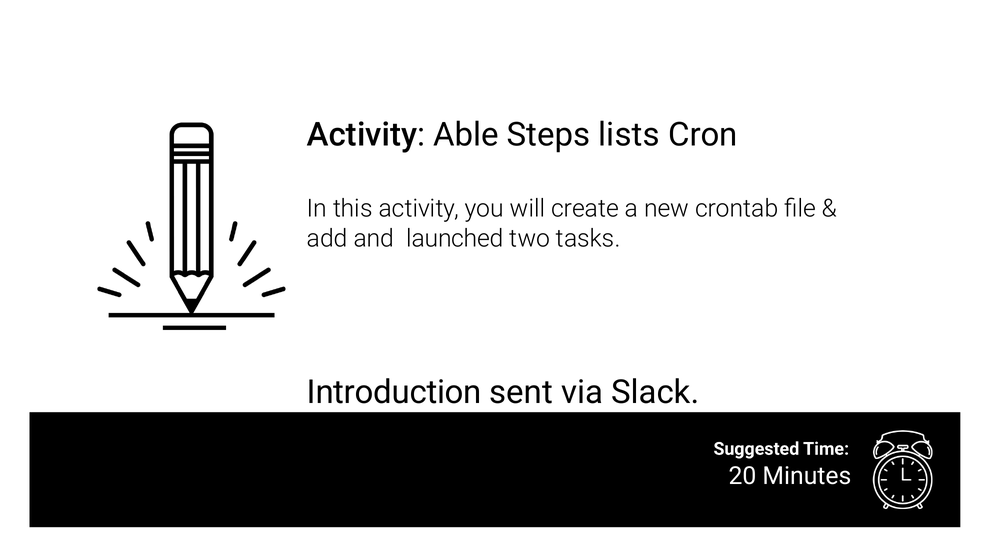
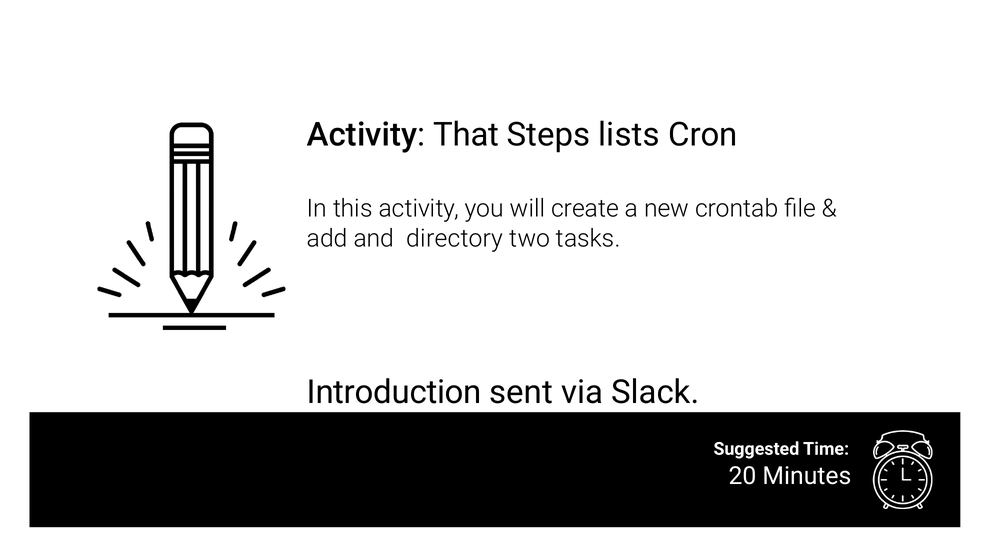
Able: Able -> That (466, 135)
launched: launched -> directory (455, 238)
